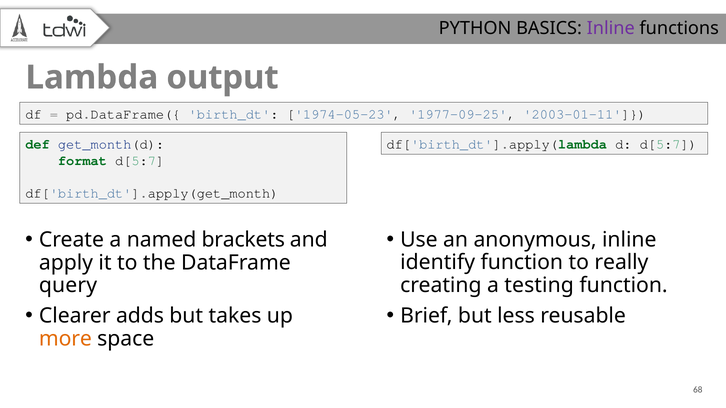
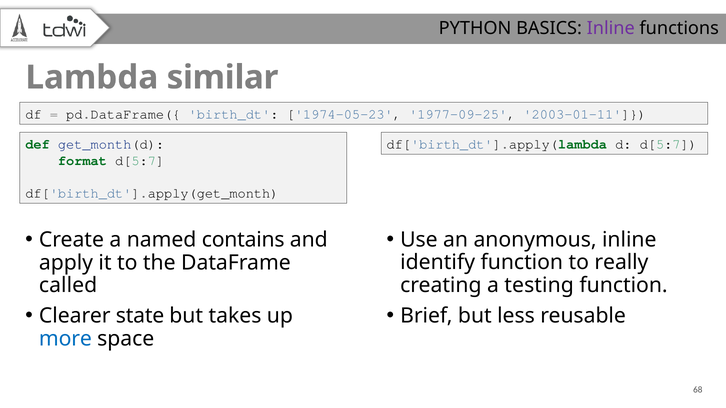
output: output -> similar (223, 77)
brackets: brackets -> contains (243, 240)
query: query -> called (68, 286)
adds: adds -> state (140, 316)
more colour: orange -> blue (65, 339)
